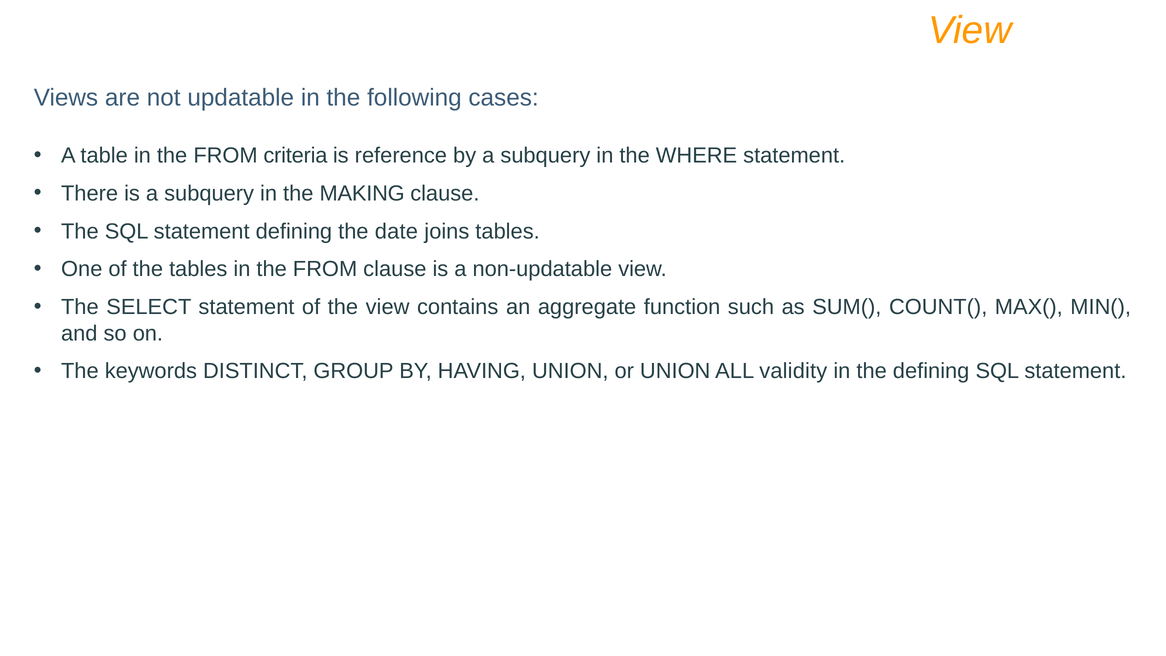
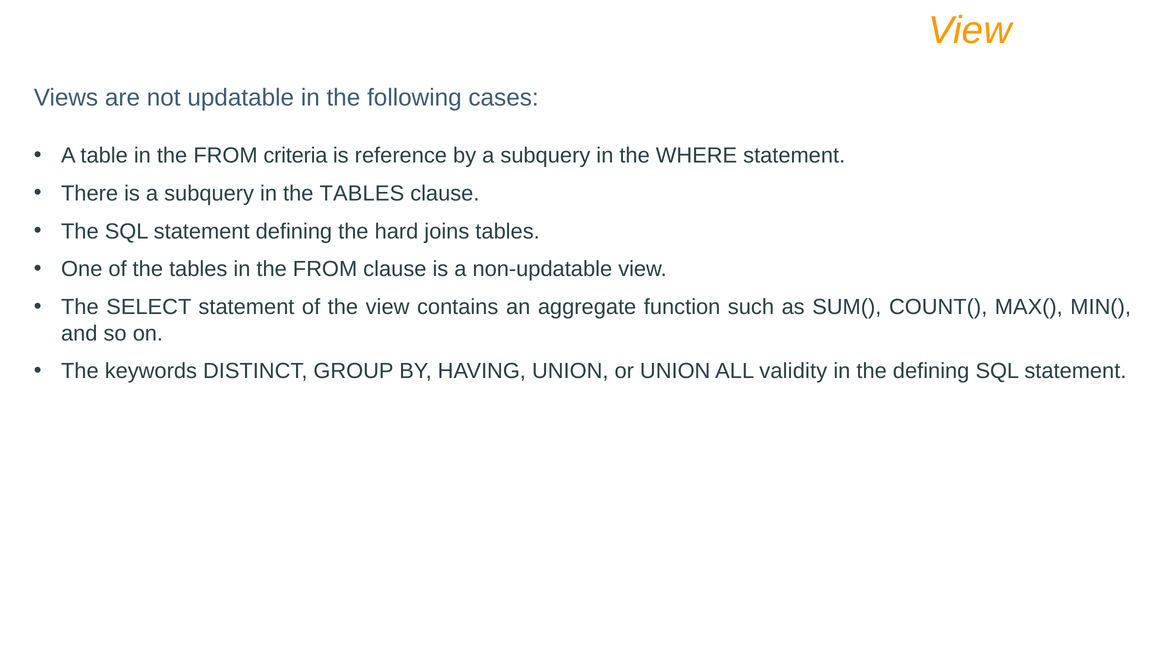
in the MAKING: MAKING -> TABLES (362, 193)
date: date -> hard (397, 231)
